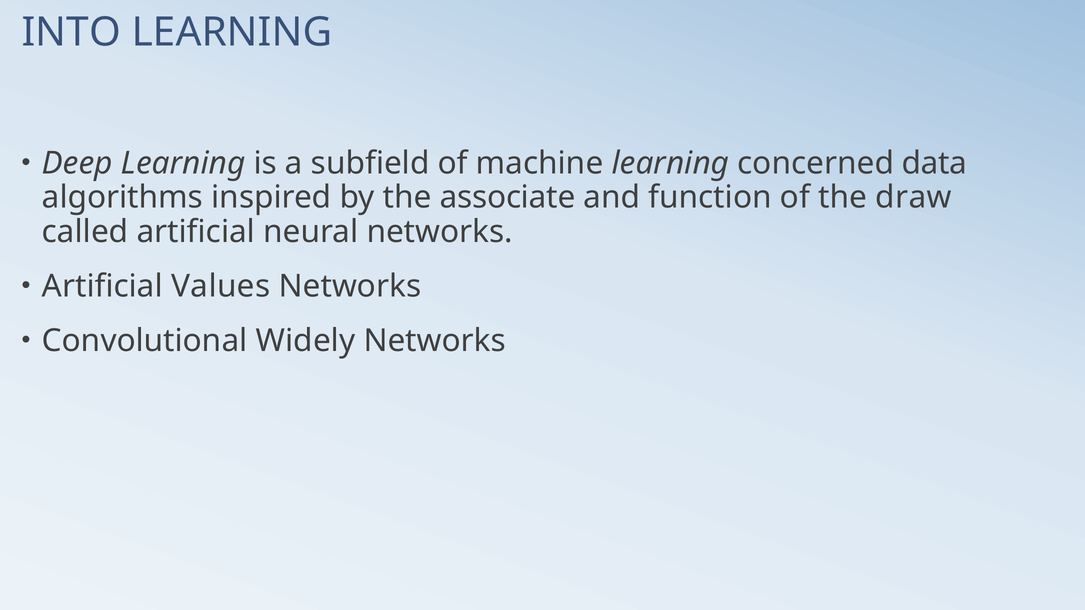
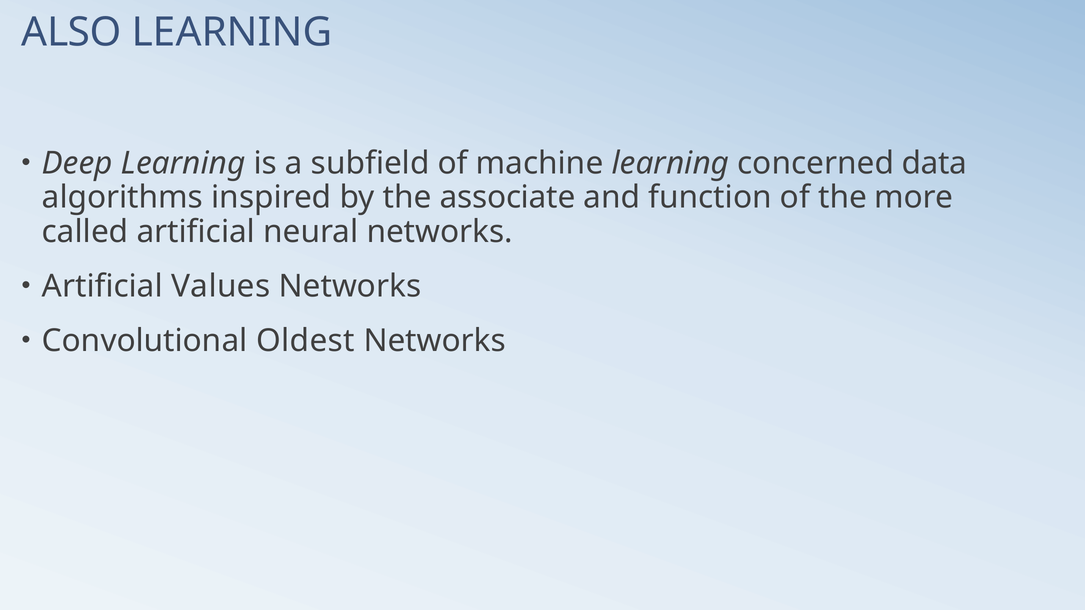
INTO: INTO -> ALSO (72, 32)
draw: draw -> more (914, 198)
Widely: Widely -> Oldest (305, 341)
